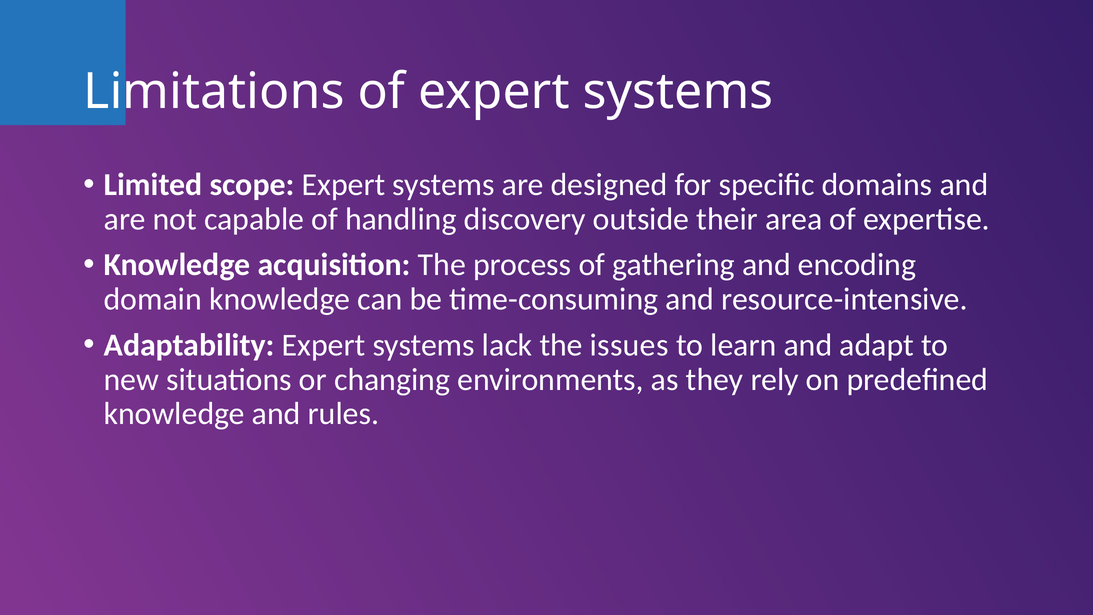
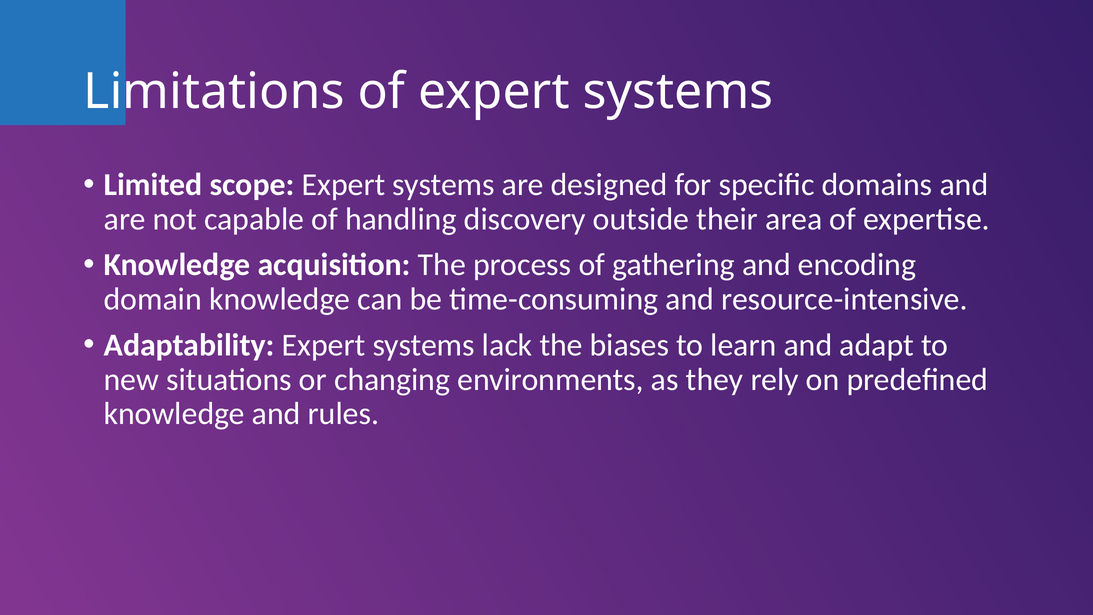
issues: issues -> biases (629, 345)
